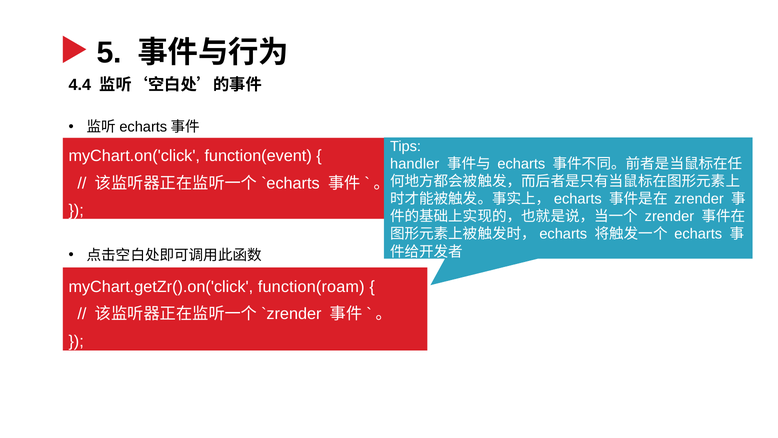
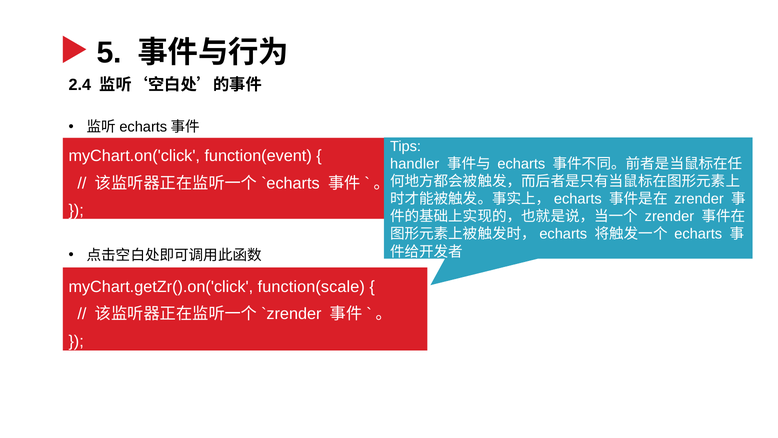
4.4: 4.4 -> 2.4 (80, 85)
function(roam: function(roam -> function(scale (311, 286)
